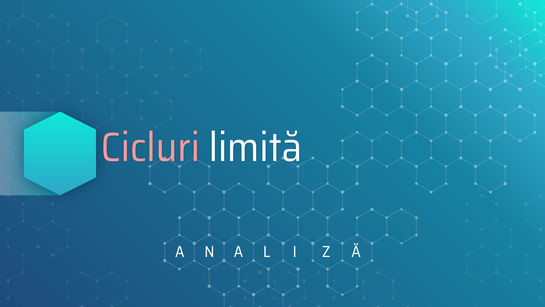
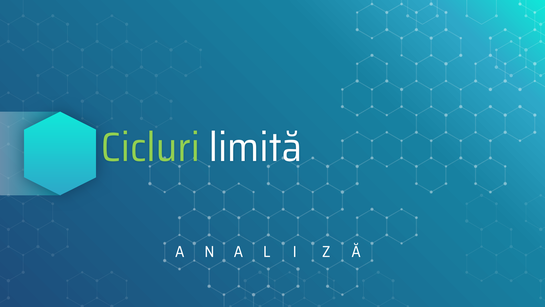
Cicluri colour: pink -> light green (150, 147)
